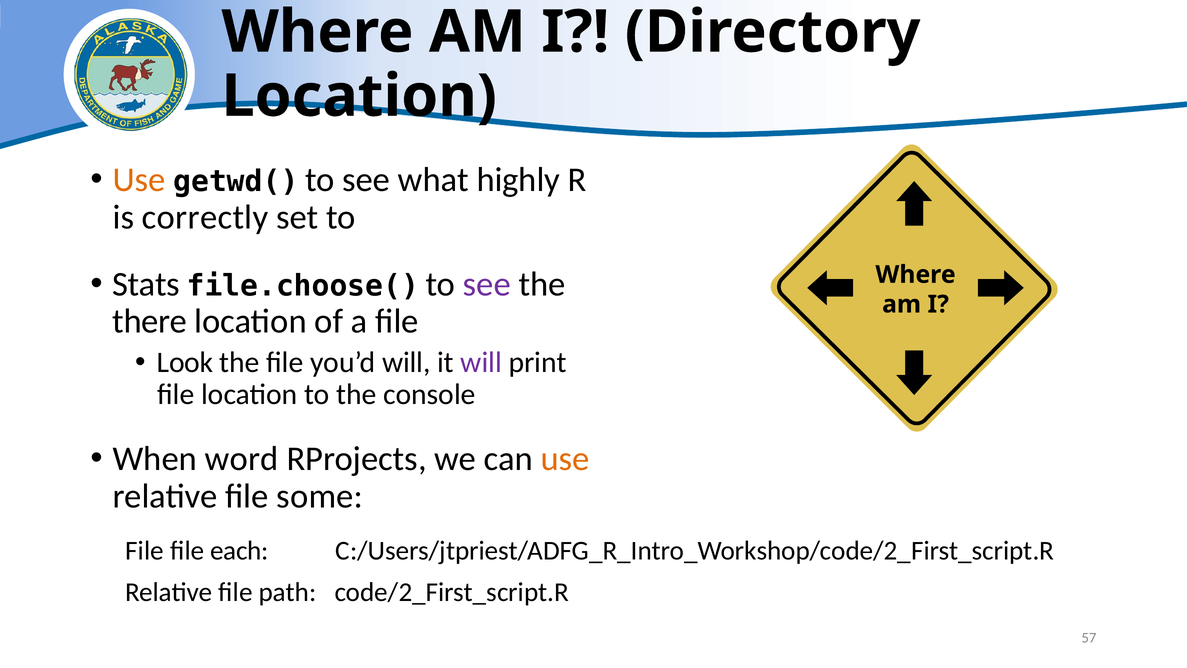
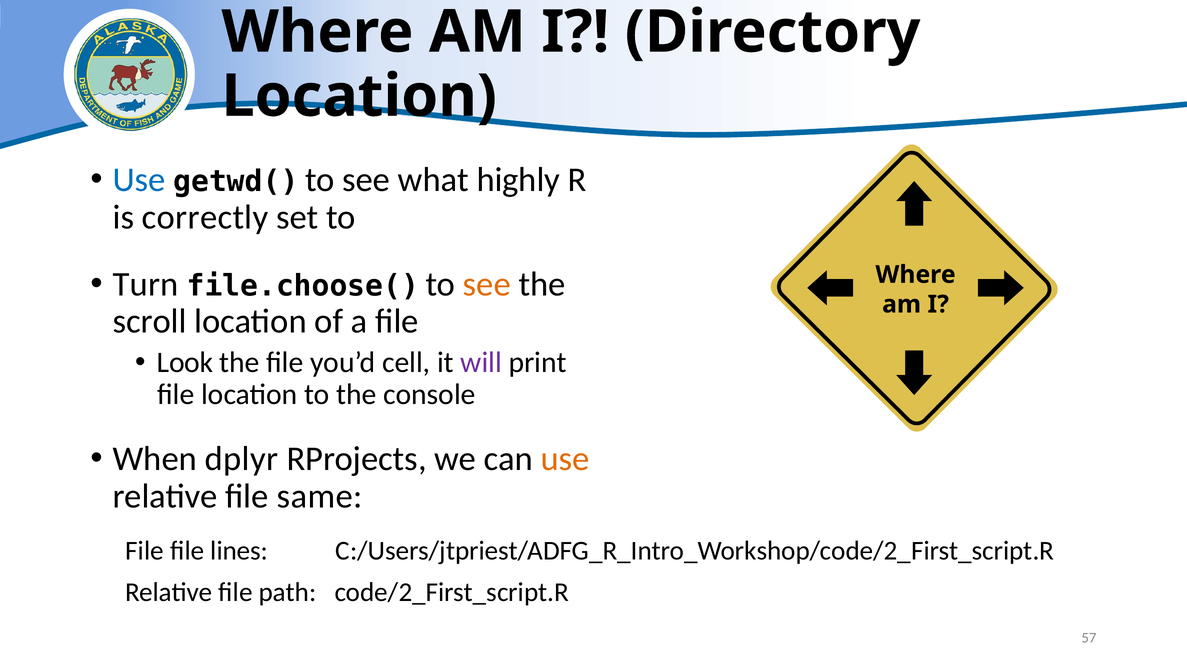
Use colour: orange -> blue (139, 180)
Stats: Stats -> Turn (146, 284)
see colour: purple -> orange (487, 284)
there: there -> scroll (150, 321)
you’d will: will -> cell (406, 362)
word: word -> dplyr (242, 459)
some: some -> same (320, 496)
each: each -> lines (239, 550)
